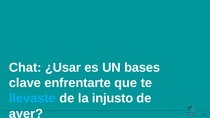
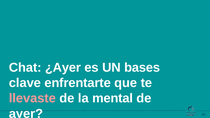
¿Usar: ¿Usar -> ¿Ayer (63, 68)
llevaste colour: light blue -> pink (32, 98)
injusto: injusto -> mental (113, 98)
